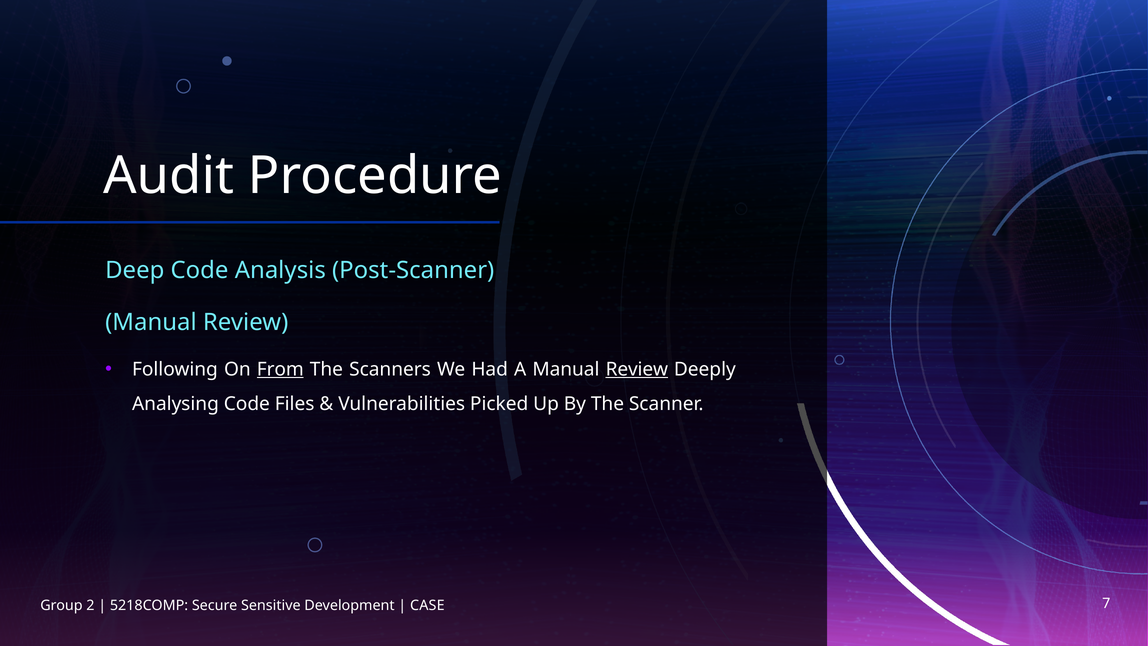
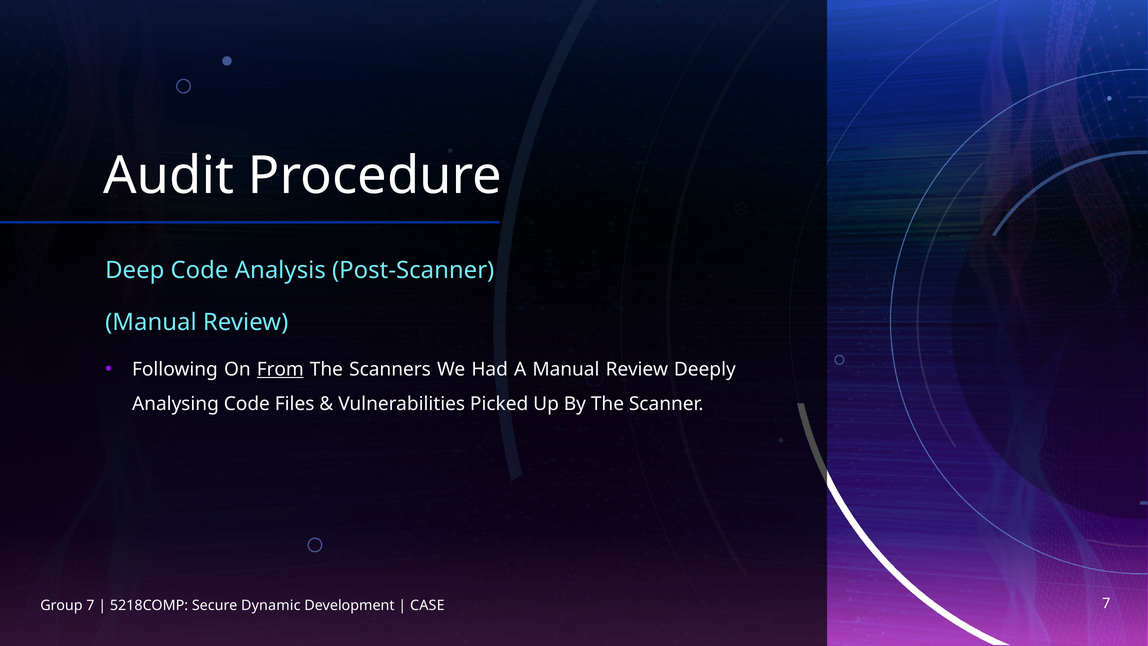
Review underline: present -> none (637, 369)
Group 2: 2 -> 7 (90, 605)
Sensitive: Sensitive -> Dynamic (271, 605)
